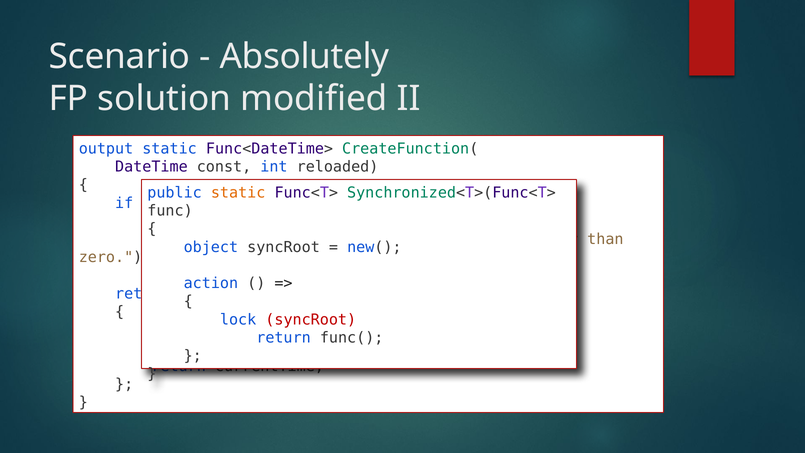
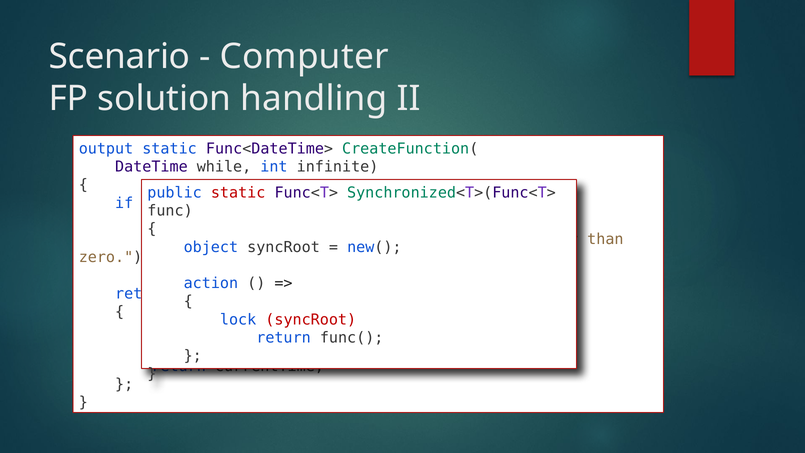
Absolutely: Absolutely -> Computer (304, 57)
modified: modified -> handling (314, 99)
const: const -> while (224, 167)
reloaded: reloaded -> infinite (338, 167)
static colour: orange -> red (238, 193)
